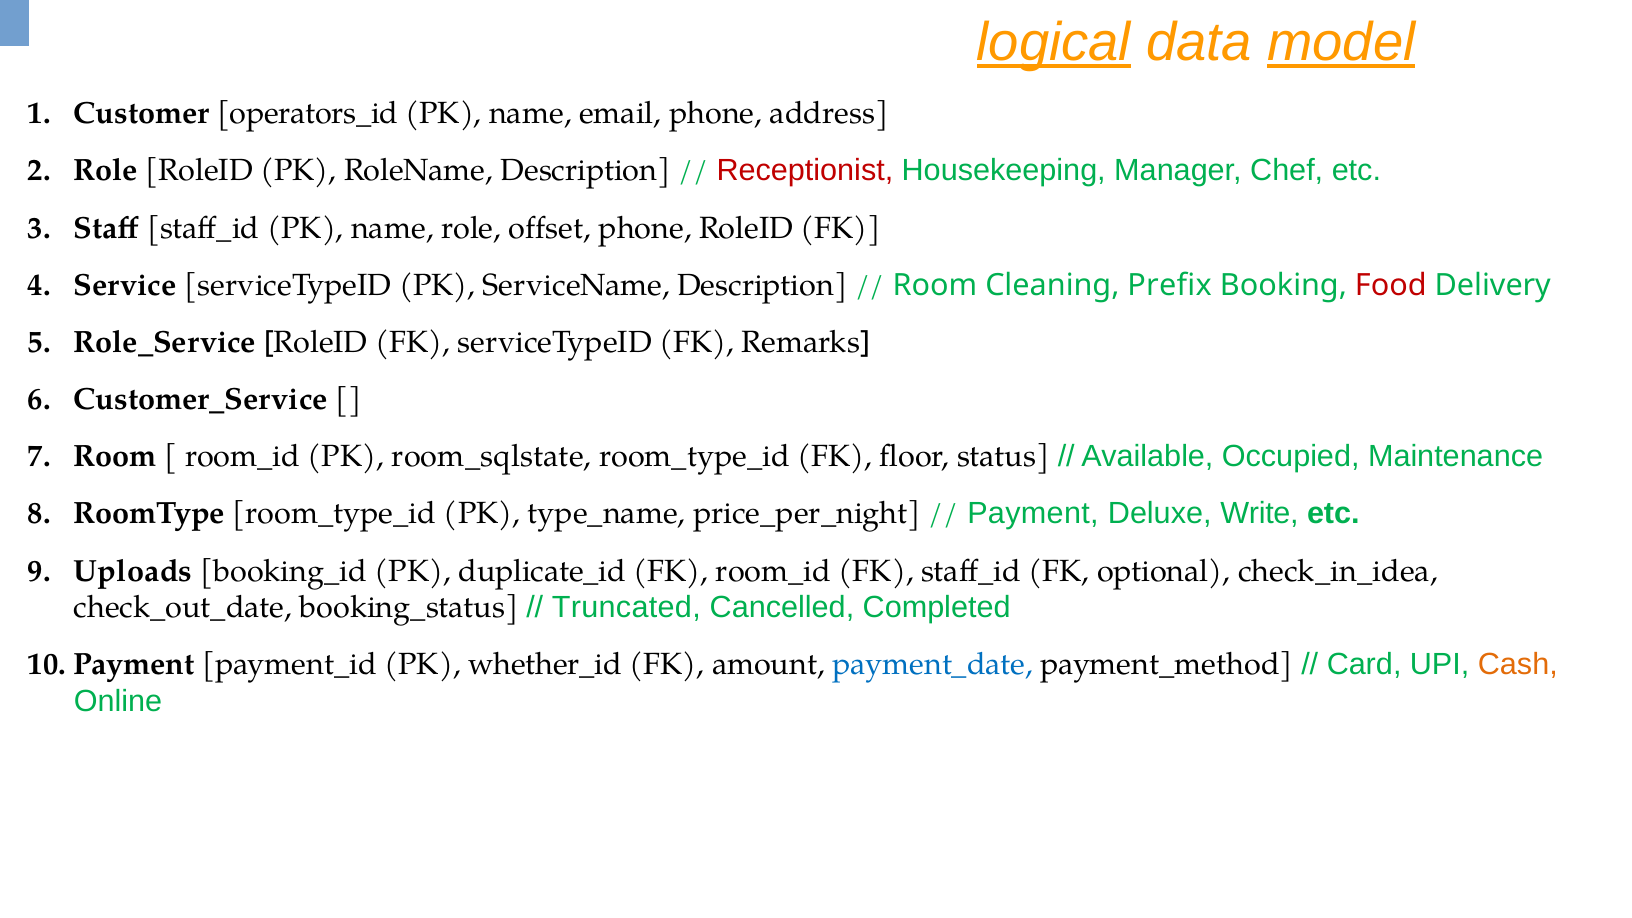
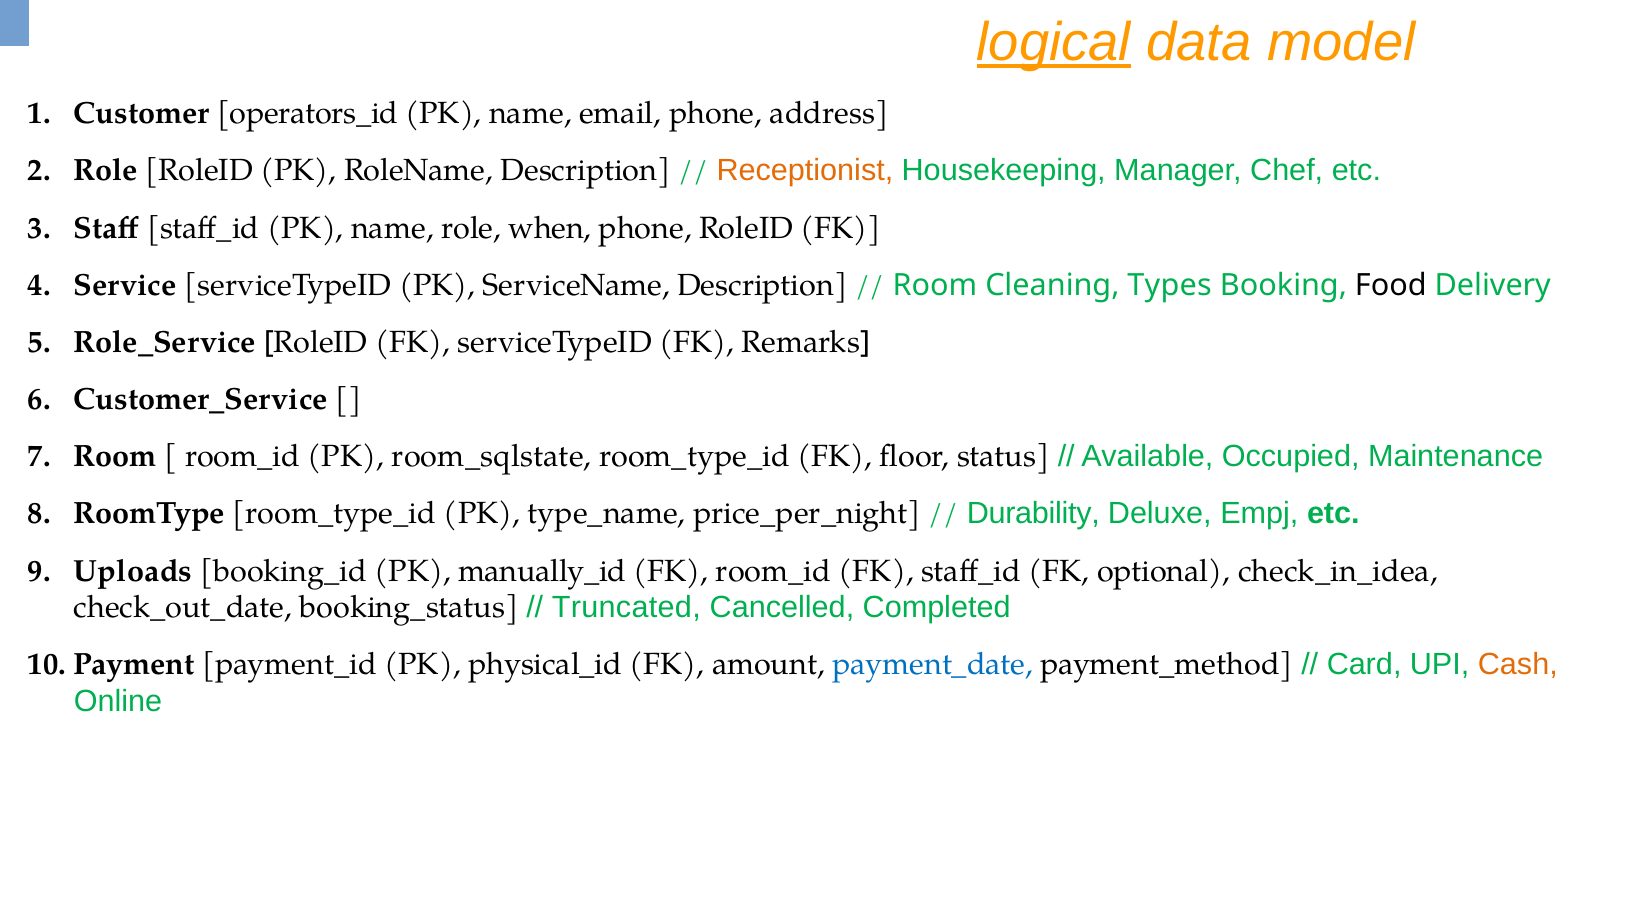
model underline: present -> none (1341, 42)
Receptionist colour: red -> orange (805, 171)
offset: offset -> when (550, 228)
Prefix: Prefix -> Types (1170, 285)
Food colour: red -> black (1391, 285)
Payment: Payment -> Durability (1033, 514)
Write: Write -> Empj (1259, 514)
duplicate_id: duplicate_id -> manually_id (542, 571)
whether_id: whether_id -> physical_id (545, 665)
